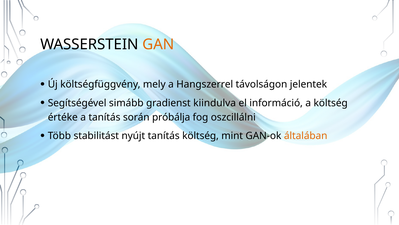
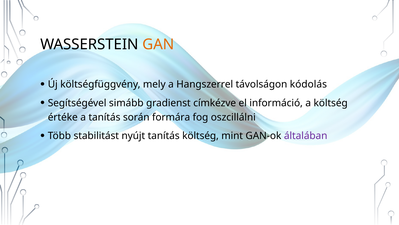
jelentek: jelentek -> kódolás (308, 84)
kiindulva: kiindulva -> címkézve (215, 103)
próbálja: próbálja -> formára (171, 117)
általában colour: orange -> purple (306, 136)
